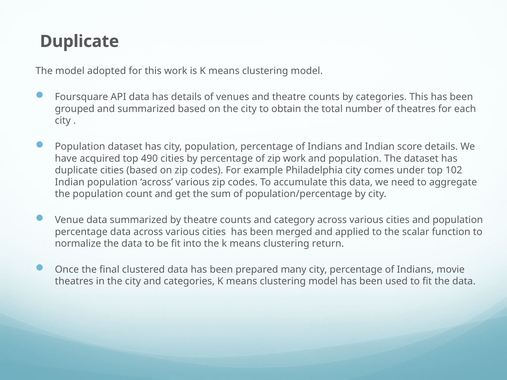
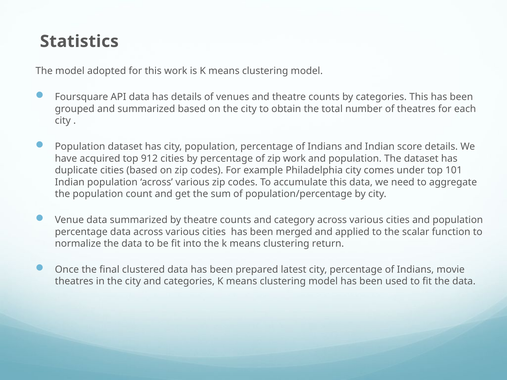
Duplicate: Duplicate -> Statistics (79, 41)
490: 490 -> 912 (149, 159)
102: 102 -> 101 (454, 170)
many: many -> latest (294, 270)
